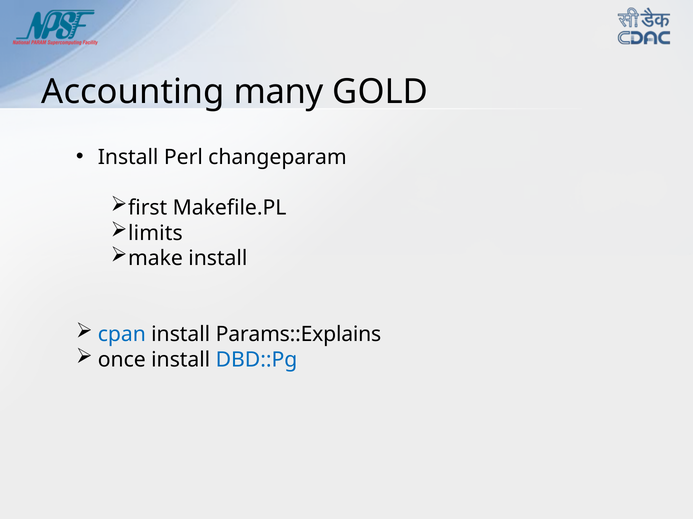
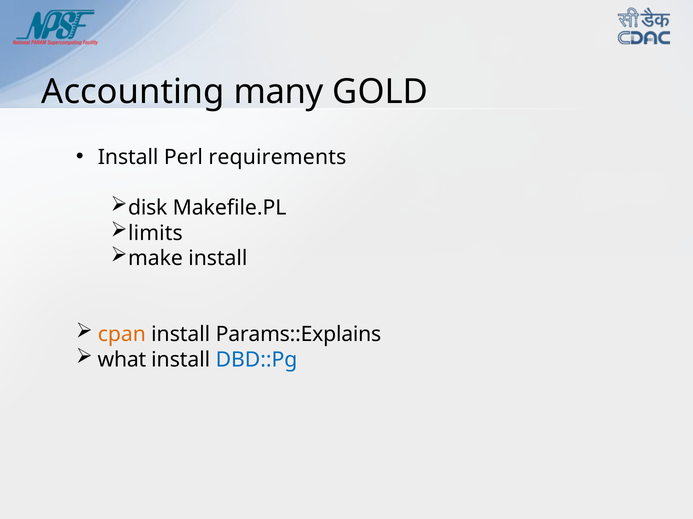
changeparam: changeparam -> requirements (277, 157)
first: first -> disk (148, 208)
cpan colour: blue -> orange (122, 335)
once: once -> what (122, 360)
